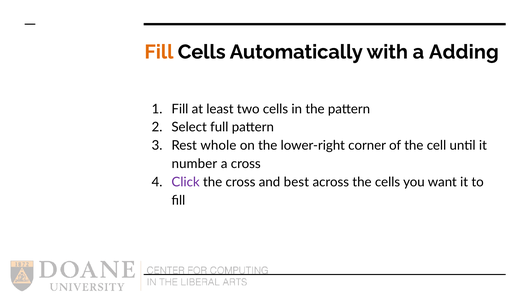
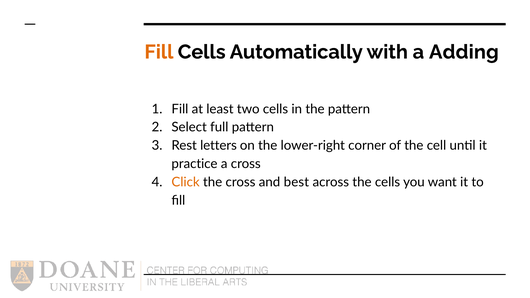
whole: whole -> letters (219, 146)
number: number -> practice (194, 164)
Click colour: purple -> orange (186, 182)
